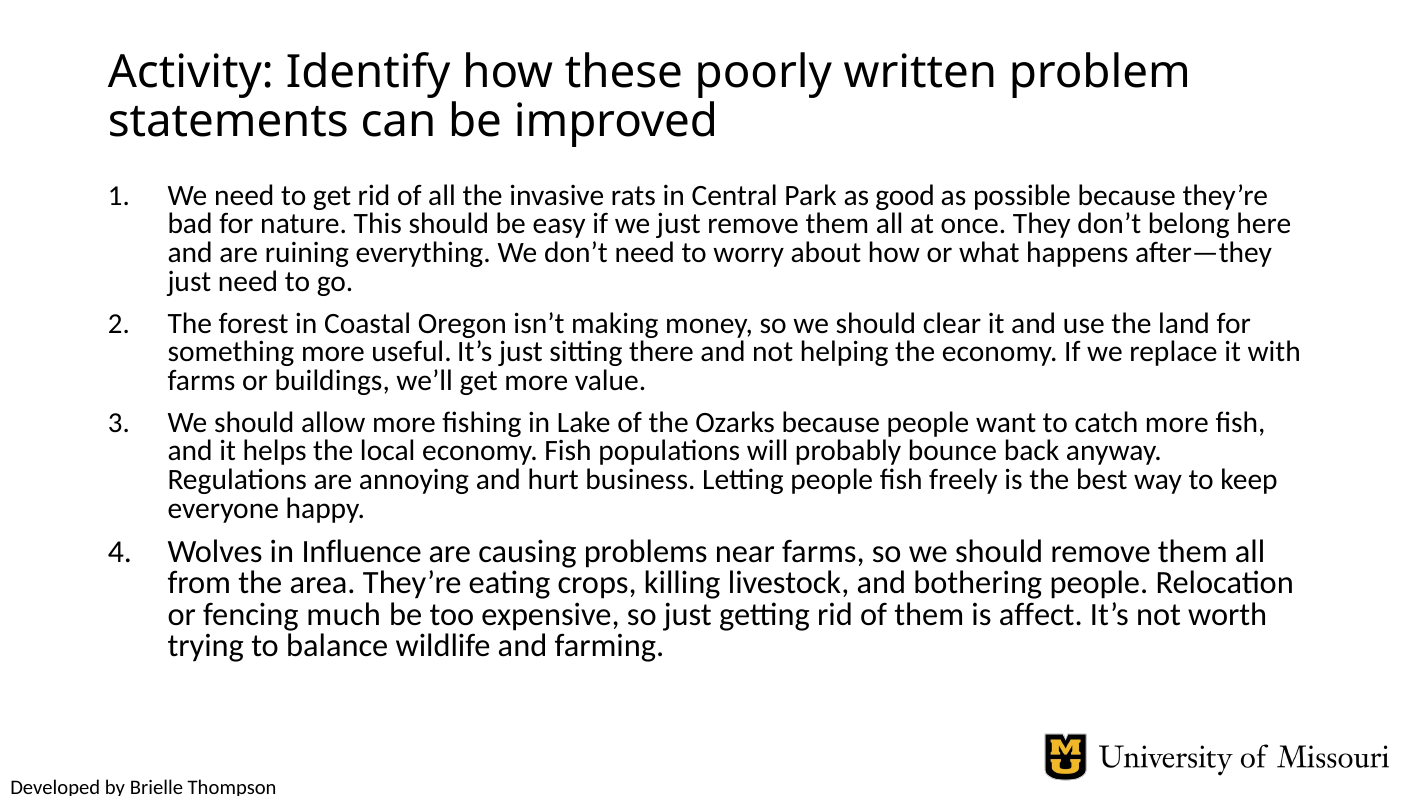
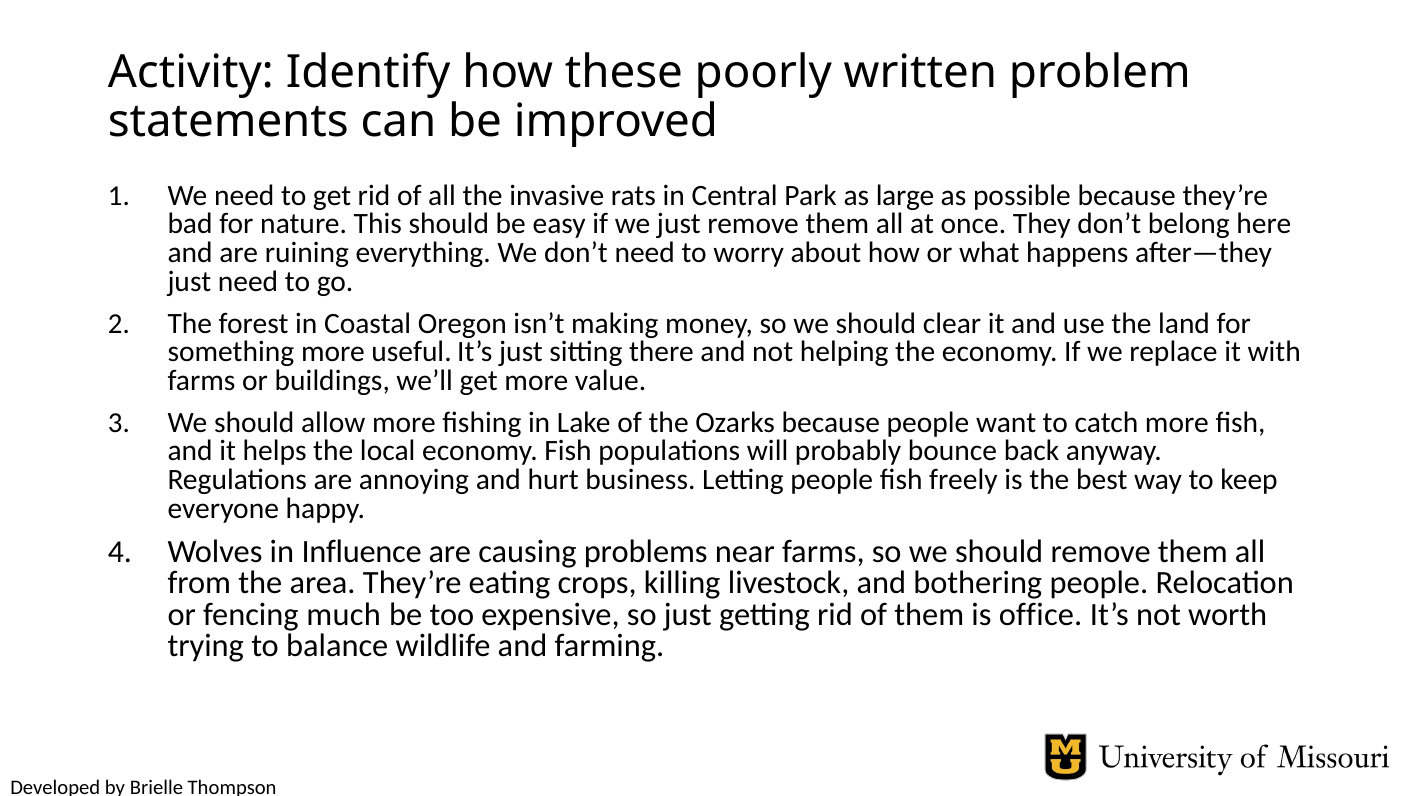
good: good -> large (905, 195)
affect: affect -> office (1041, 615)
